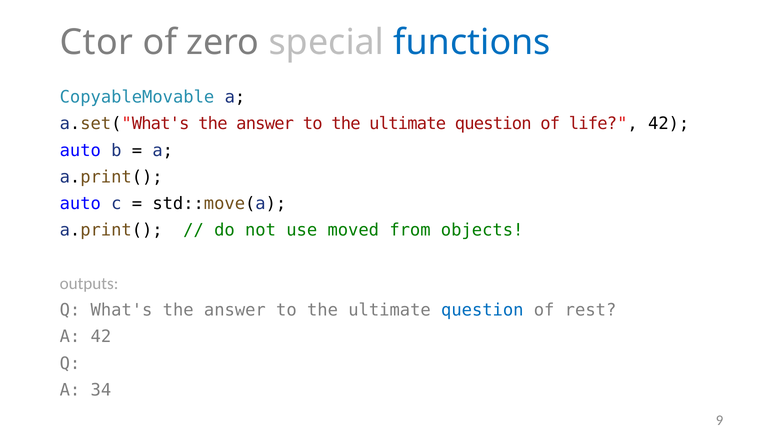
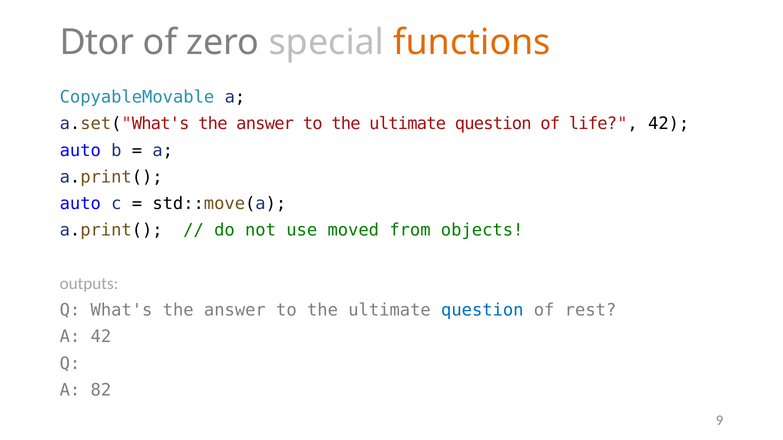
Ctor: Ctor -> Dtor (97, 42)
functions colour: blue -> orange (472, 42)
34: 34 -> 82 (101, 390)
